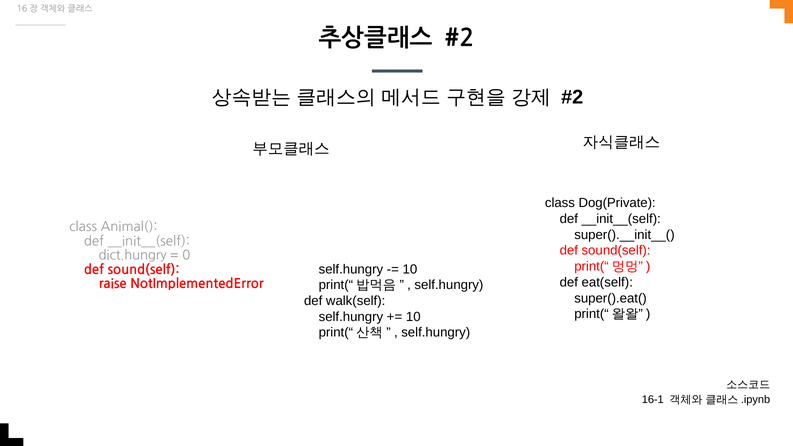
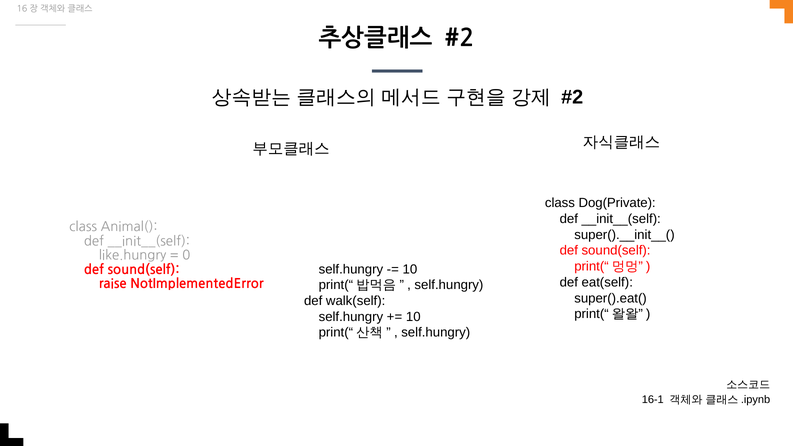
dict.hungry: dict.hungry -> like.hungry (133, 256)
